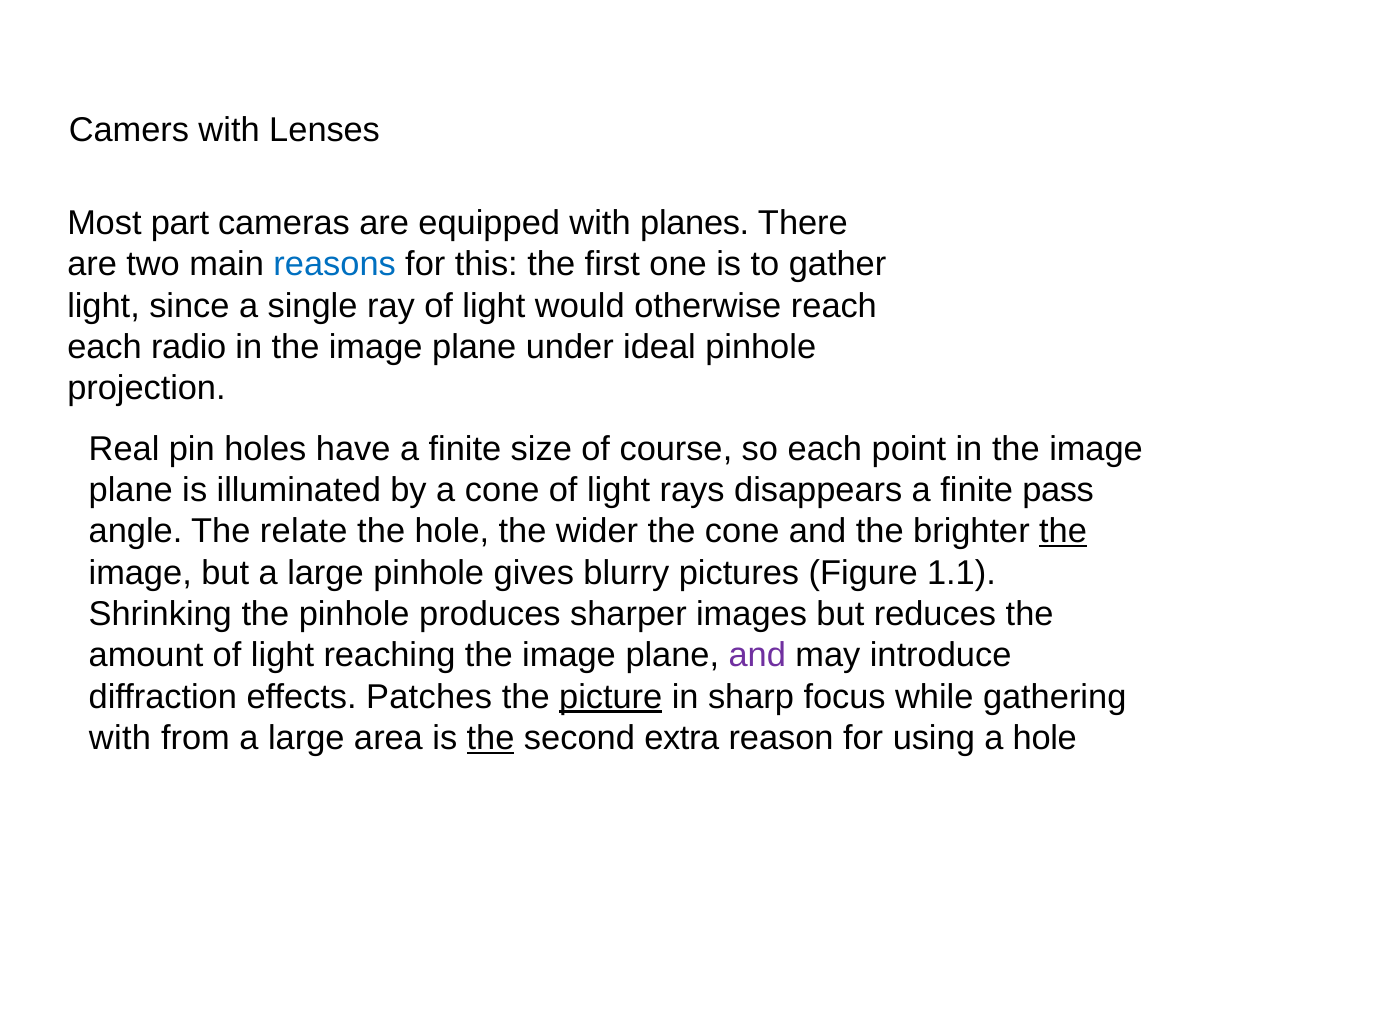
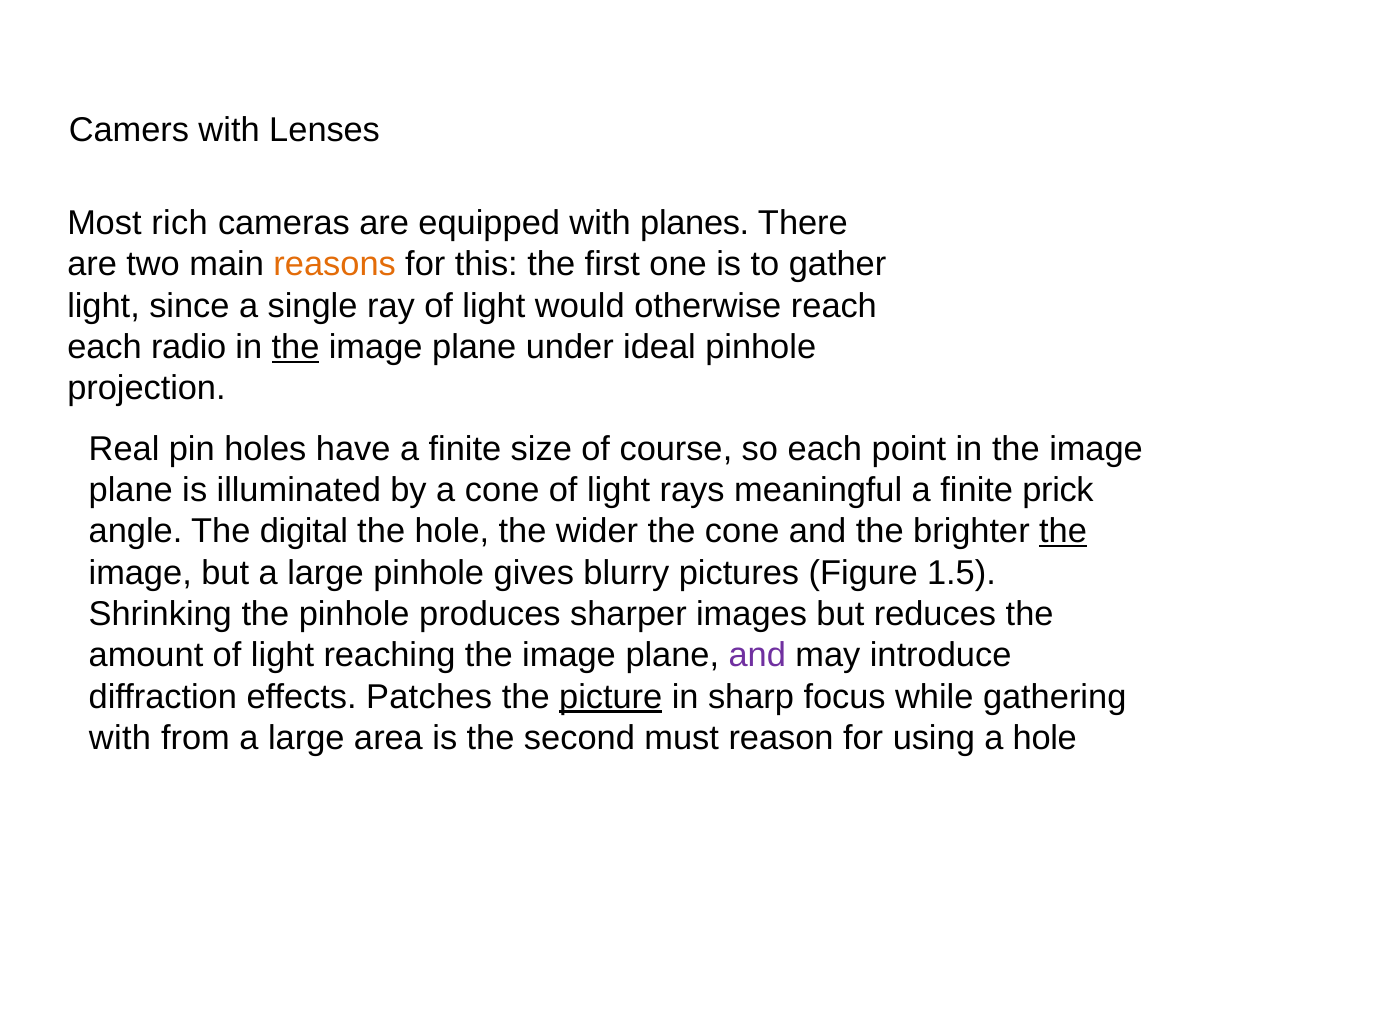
part: part -> rich (180, 223)
reasons colour: blue -> orange (335, 265)
the underline: none -> present (296, 347)
disappears: disappears -> meaningful (818, 490)
pass: pass -> prick (1058, 490)
relate: relate -> digital (304, 532)
1.1: 1.1 -> 1.5 (961, 573)
the underline: present -> none (491, 738)
extra: extra -> must (682, 738)
